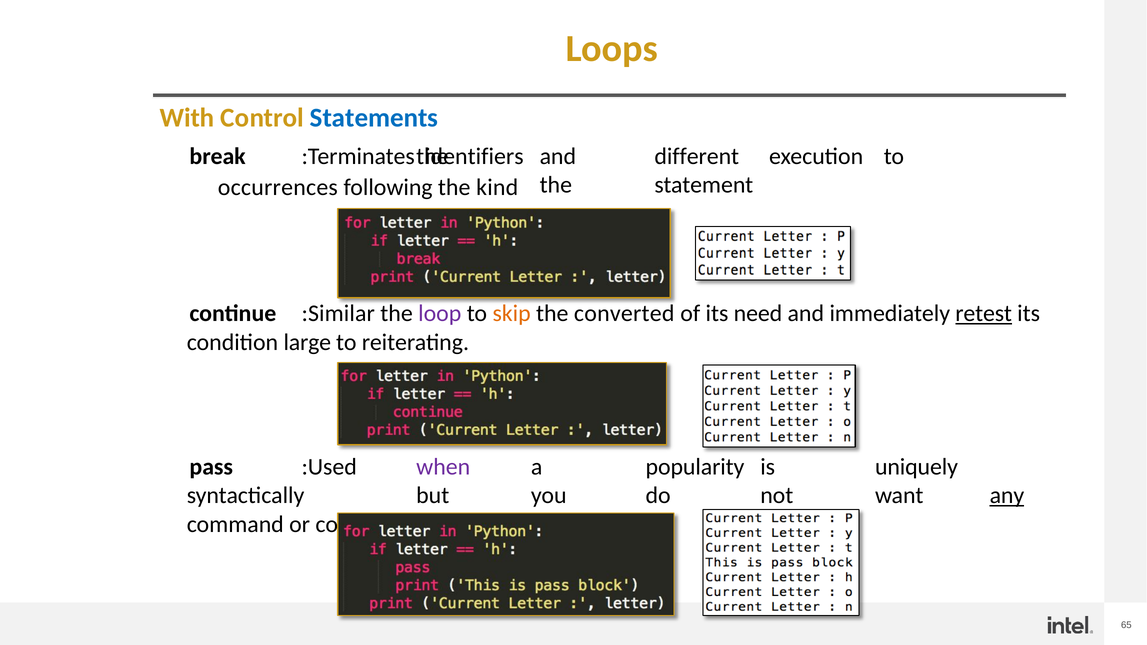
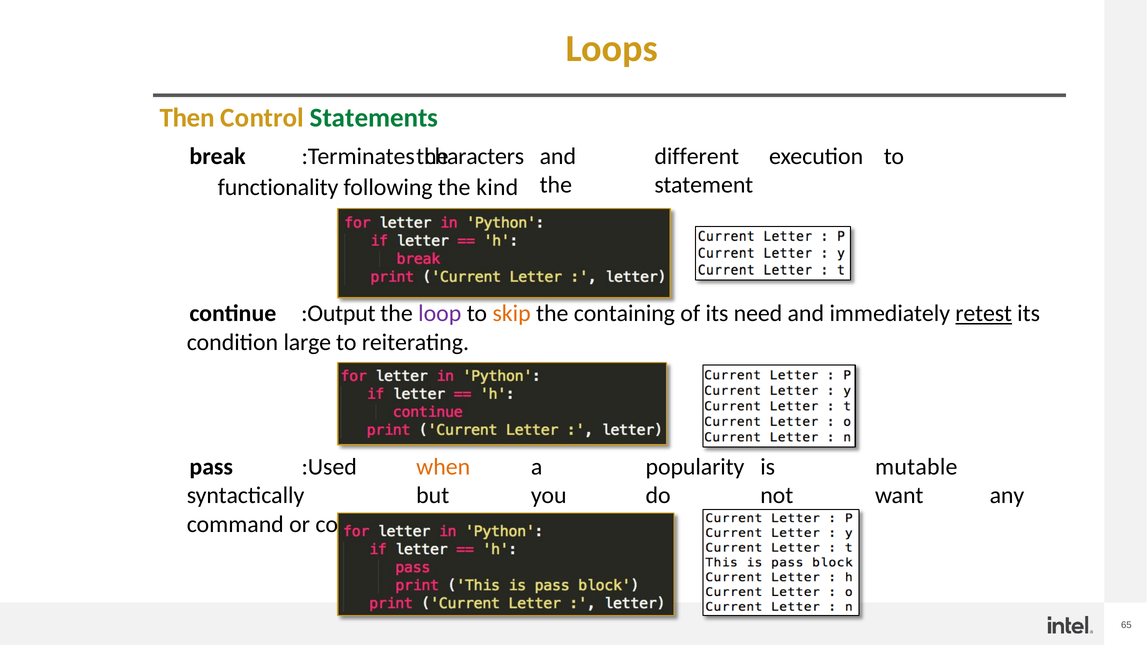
With: With -> Then (187, 118)
Statements colour: blue -> green (374, 118)
identifiers: identifiers -> characters (474, 156)
occurrences: occurrences -> functionality (278, 188)
:Similar: :Similar -> :Output (338, 314)
converted: converted -> containing (624, 314)
when colour: purple -> orange (443, 467)
uniquely: uniquely -> mutable (916, 467)
any underline: present -> none (1007, 496)
